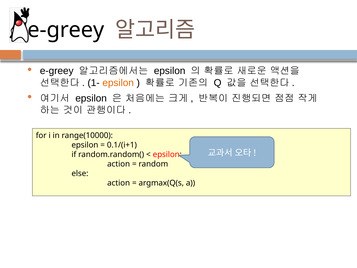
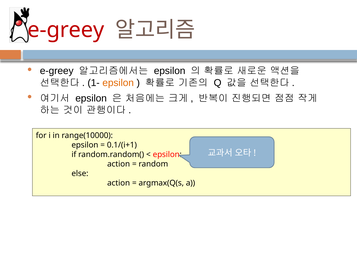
e-greey colour: black -> red (66, 30)
